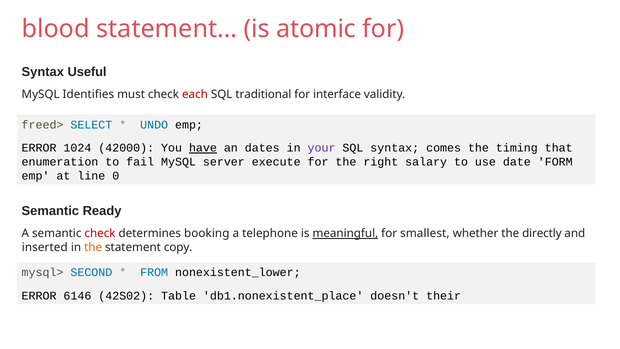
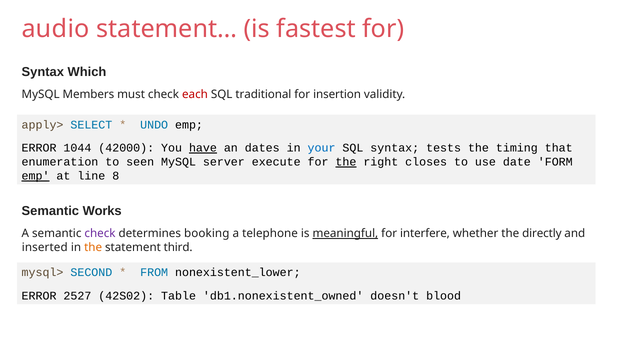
blood: blood -> audio (56, 29)
atomic: atomic -> fastest (316, 29)
Useful: Useful -> Which (87, 72)
Identifies: Identifies -> Members (88, 94)
interface: interface -> insertion (337, 94)
freed>: freed> -> apply> (43, 125)
1024: 1024 -> 1044 (77, 148)
your colour: purple -> blue (322, 148)
comes: comes -> tests (444, 148)
fail: fail -> seen (140, 162)
the underline: none -> present (346, 162)
salary: salary -> closes (426, 162)
emp underline: none -> present (36, 176)
0: 0 -> 8 (116, 176)
Ready: Ready -> Works (102, 211)
check colour: red -> purple (100, 233)
smallest: smallest -> interfere (425, 233)
copy: copy -> third (178, 247)
6146: 6146 -> 2527 (77, 296)
db1.nonexistent_place: db1.nonexistent_place -> db1.nonexistent_owned (283, 296)
their: their -> blood (444, 296)
